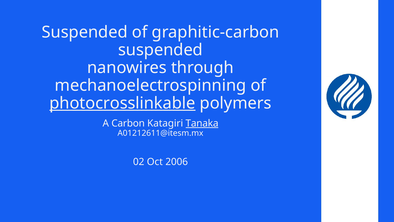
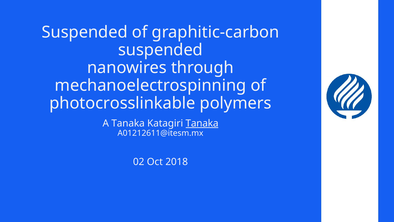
photocrosslinkable underline: present -> none (122, 103)
A Carbon: Carbon -> Tanaka (128, 123)
2006: 2006 -> 2018 (177, 162)
